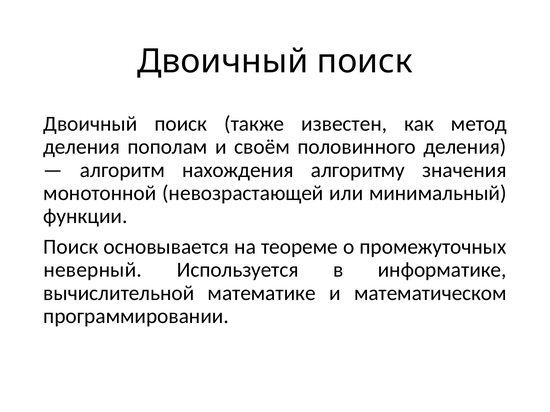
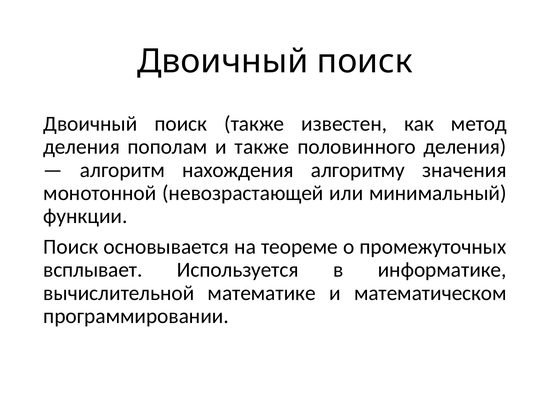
и своём: своём -> также (262, 147)
неверный: неверный -> всплывает (93, 270)
